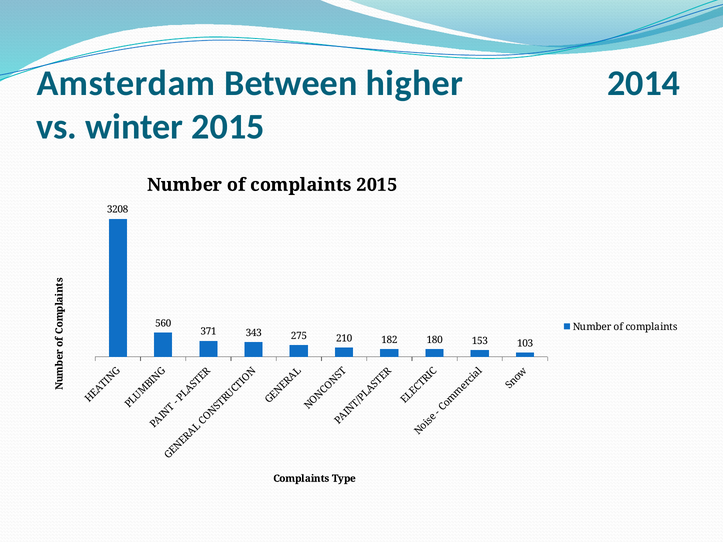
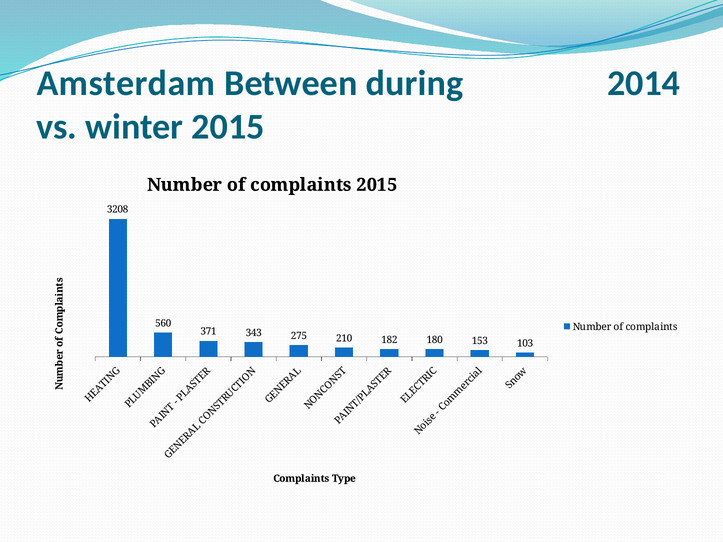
higher: higher -> during (414, 83)
